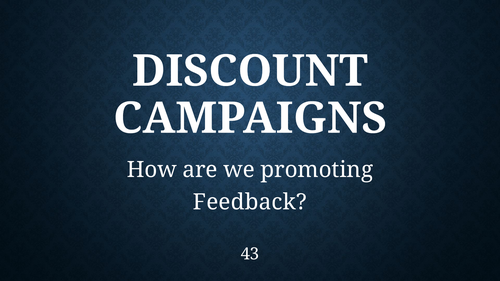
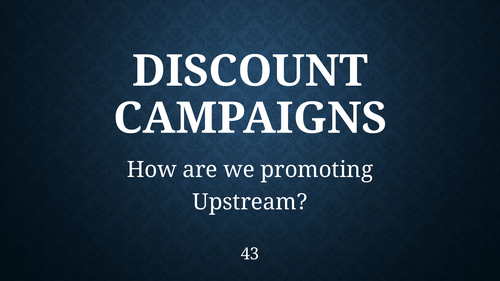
Feedback: Feedback -> Upstream (250, 202)
